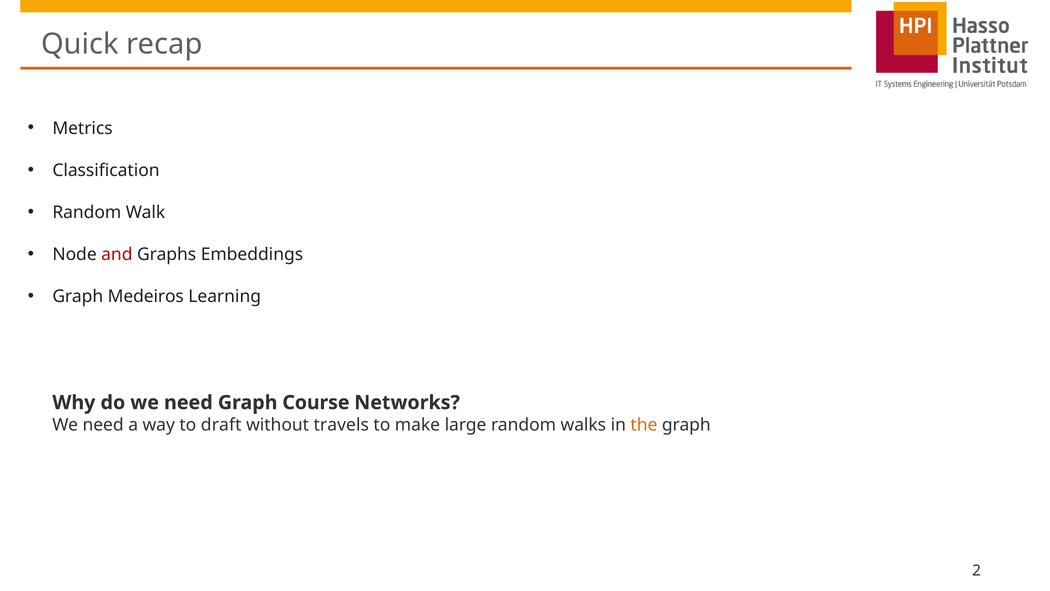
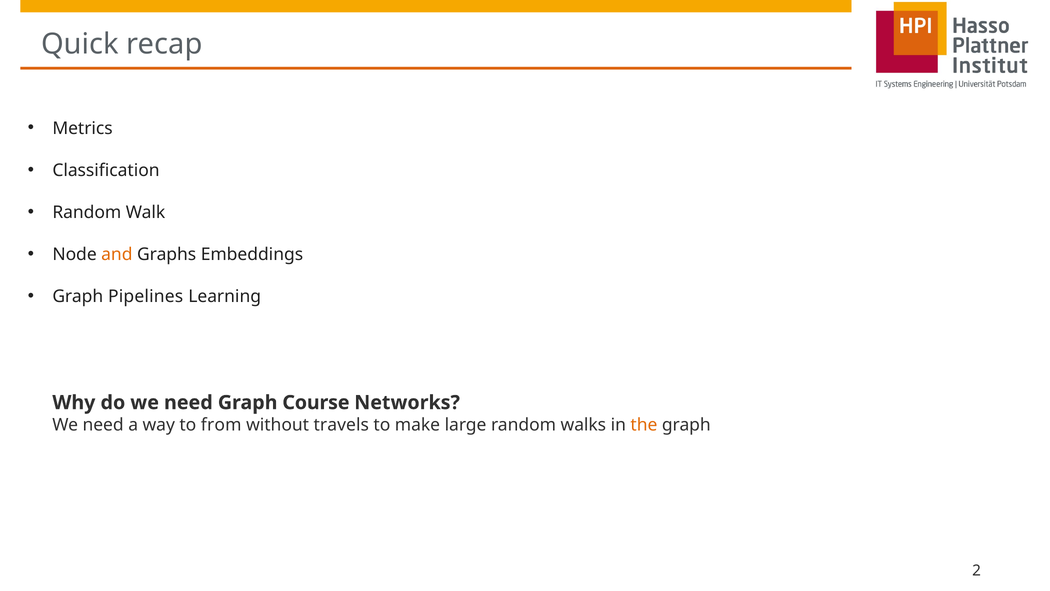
and colour: red -> orange (117, 254)
Medeiros: Medeiros -> Pipelines (146, 296)
draft: draft -> from (221, 425)
